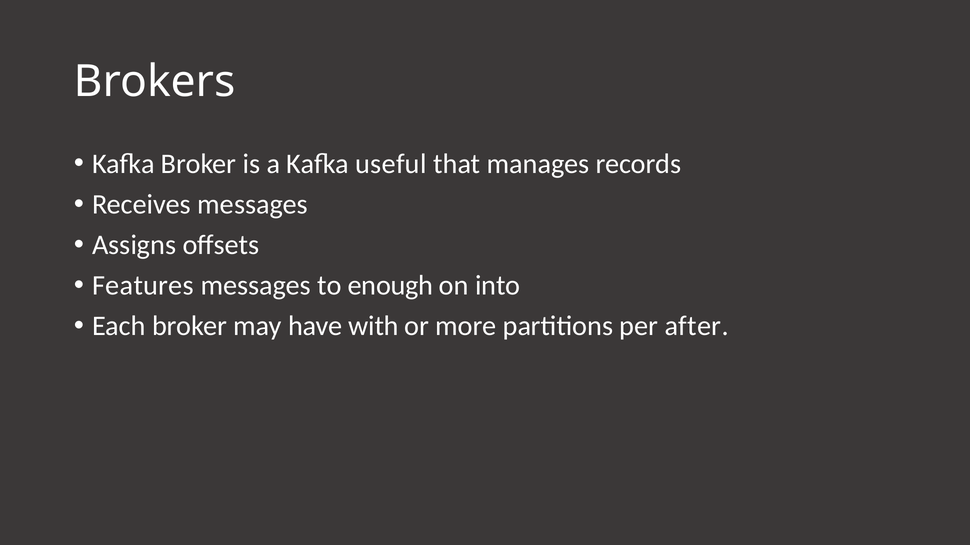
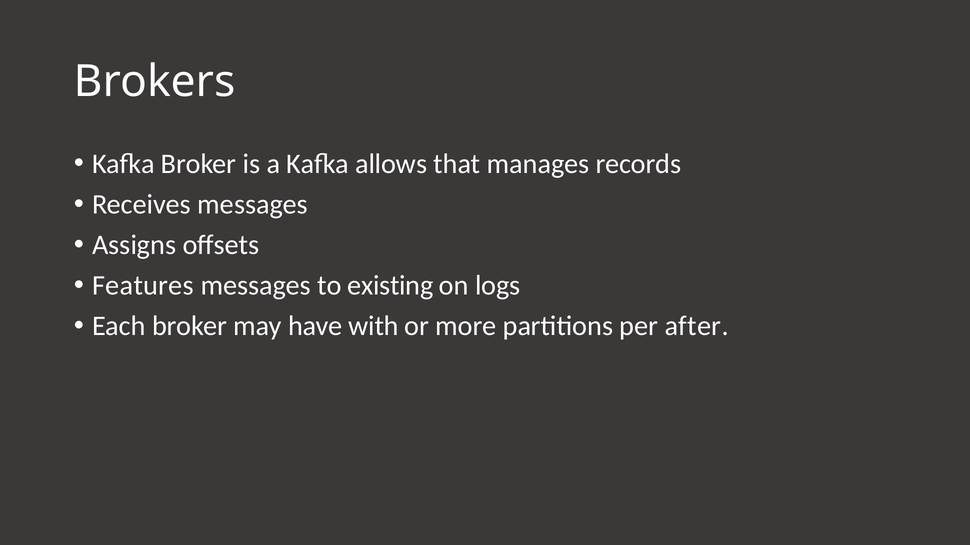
useful: useful -> allows (391, 164)
enough: enough -> existing (390, 286)
into: into -> logs (498, 286)
